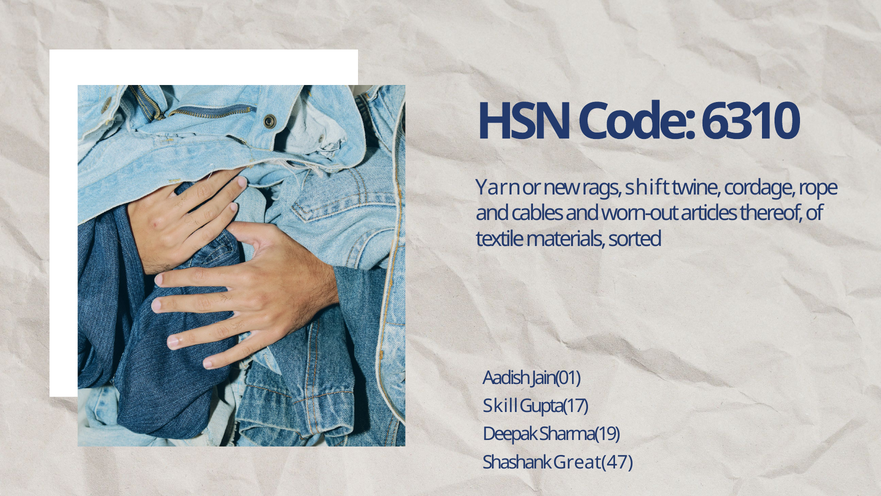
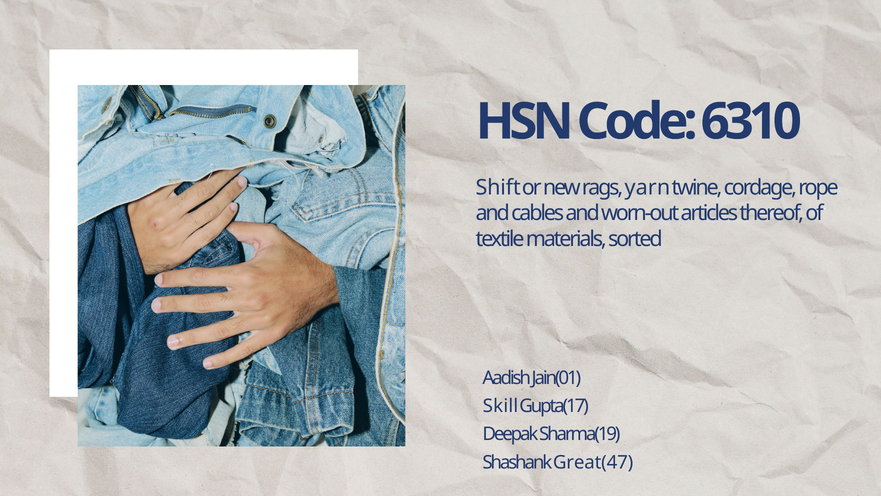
Yarn: Yarn -> Shift (498, 187)
shift: shift -> yarn (647, 187)
